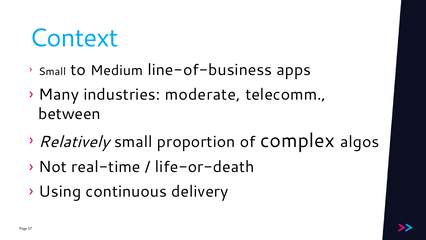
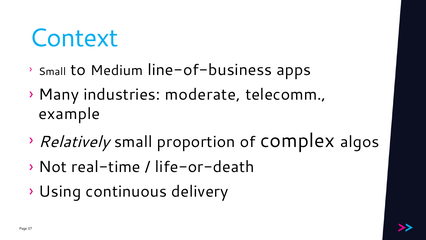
between: between -> example (69, 114)
